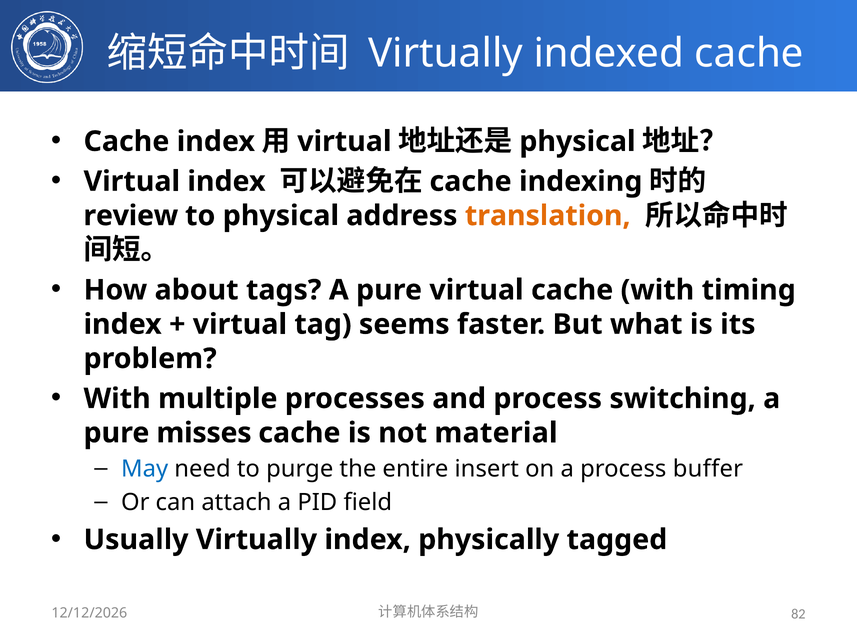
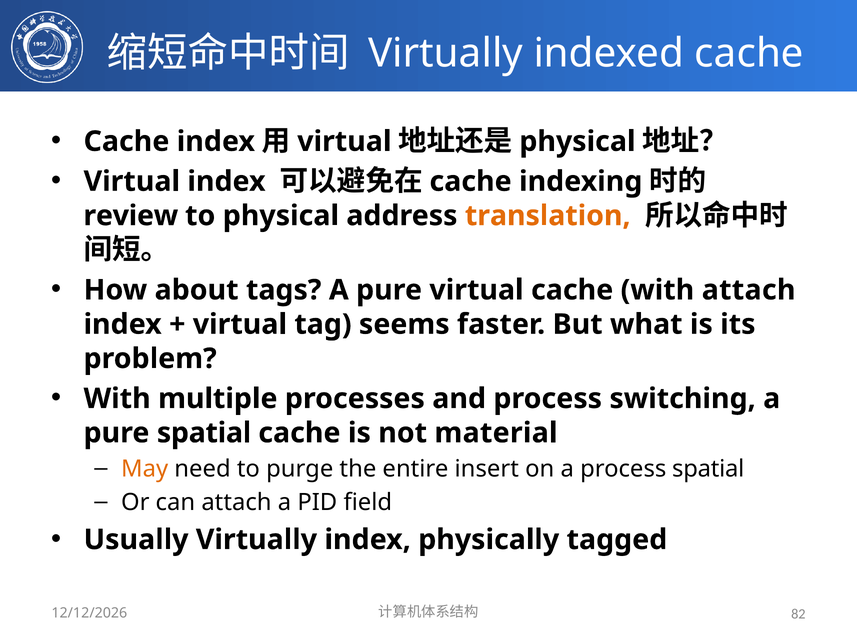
with timing: timing -> attach (749, 290)
pure misses: misses -> spatial (204, 433)
May colour: blue -> orange (145, 469)
process buffer: buffer -> spatial (708, 469)
